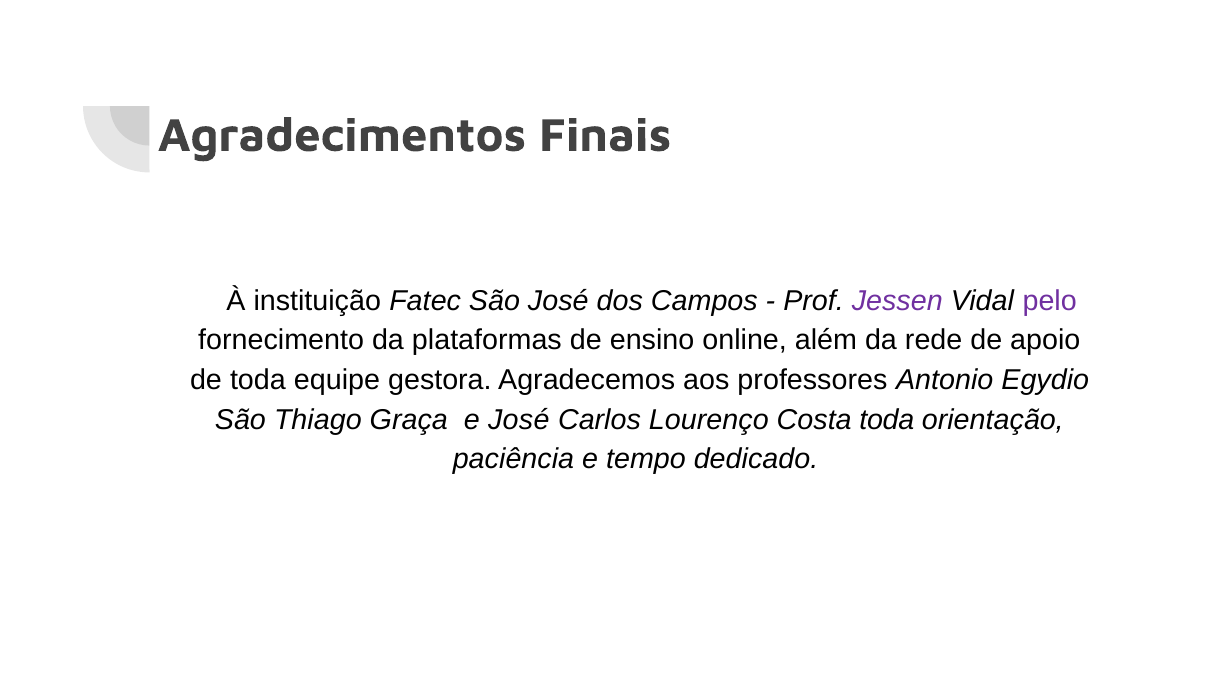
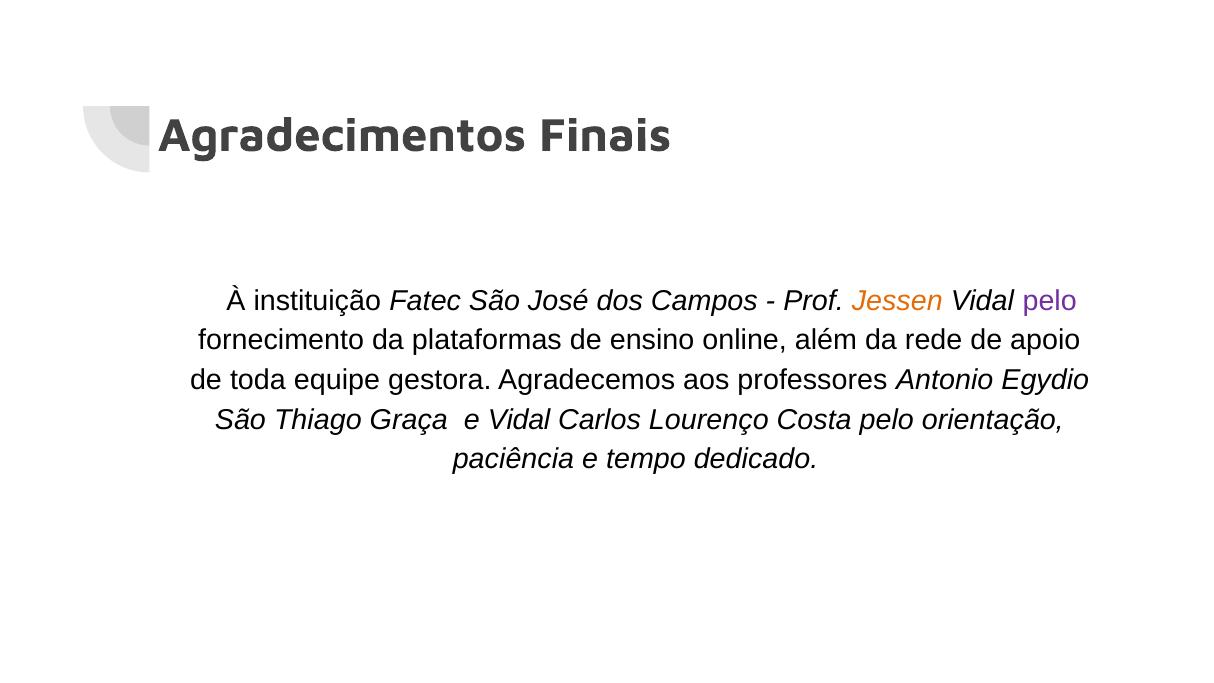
Jessen colour: purple -> orange (897, 301)
e José: José -> Vidal (519, 420)
Costa toda: toda -> pelo (887, 420)
